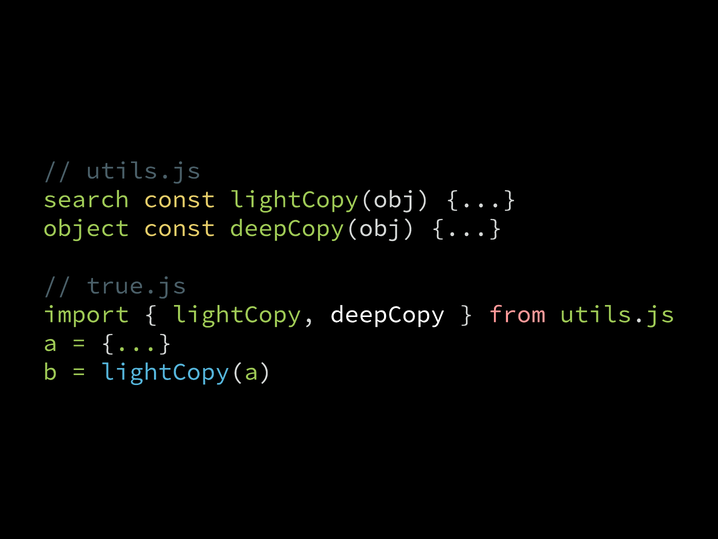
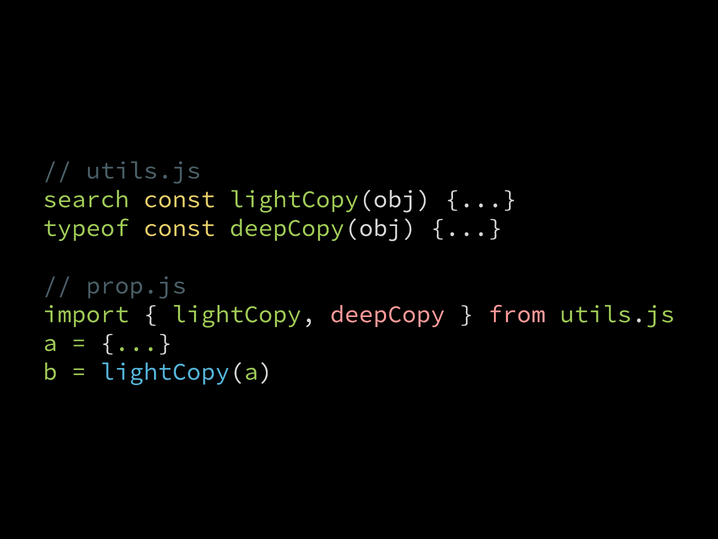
object: object -> typeof (86, 228)
true.js: true.js -> prop.js (136, 285)
deepCopy colour: white -> pink (388, 314)
